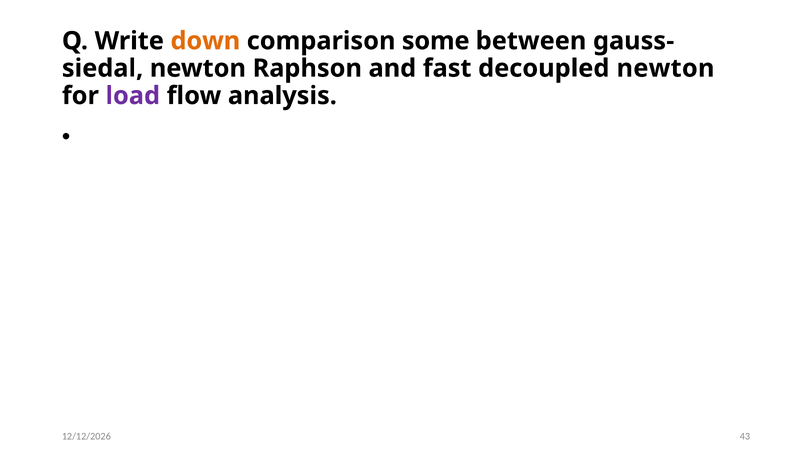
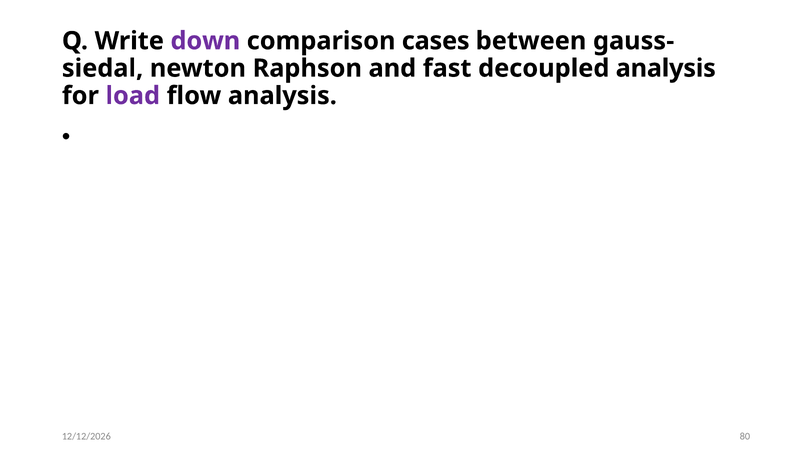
down colour: orange -> purple (205, 41)
some: some -> cases (436, 41)
decoupled newton: newton -> analysis (666, 68)
43: 43 -> 80 (745, 436)
